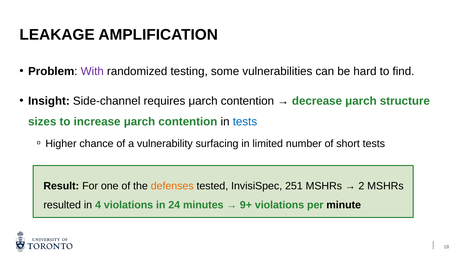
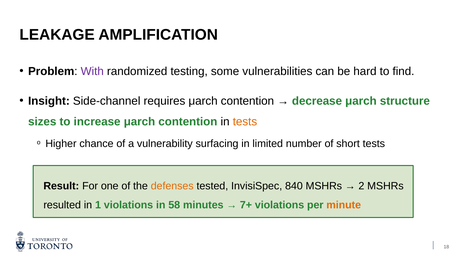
tests colour: blue -> orange (245, 122)
251: 251 -> 840 (294, 186)
4: 4 -> 1 (98, 205)
24: 24 -> 58 (174, 205)
9+: 9+ -> 7+ (246, 205)
minute colour: black -> orange (344, 205)
